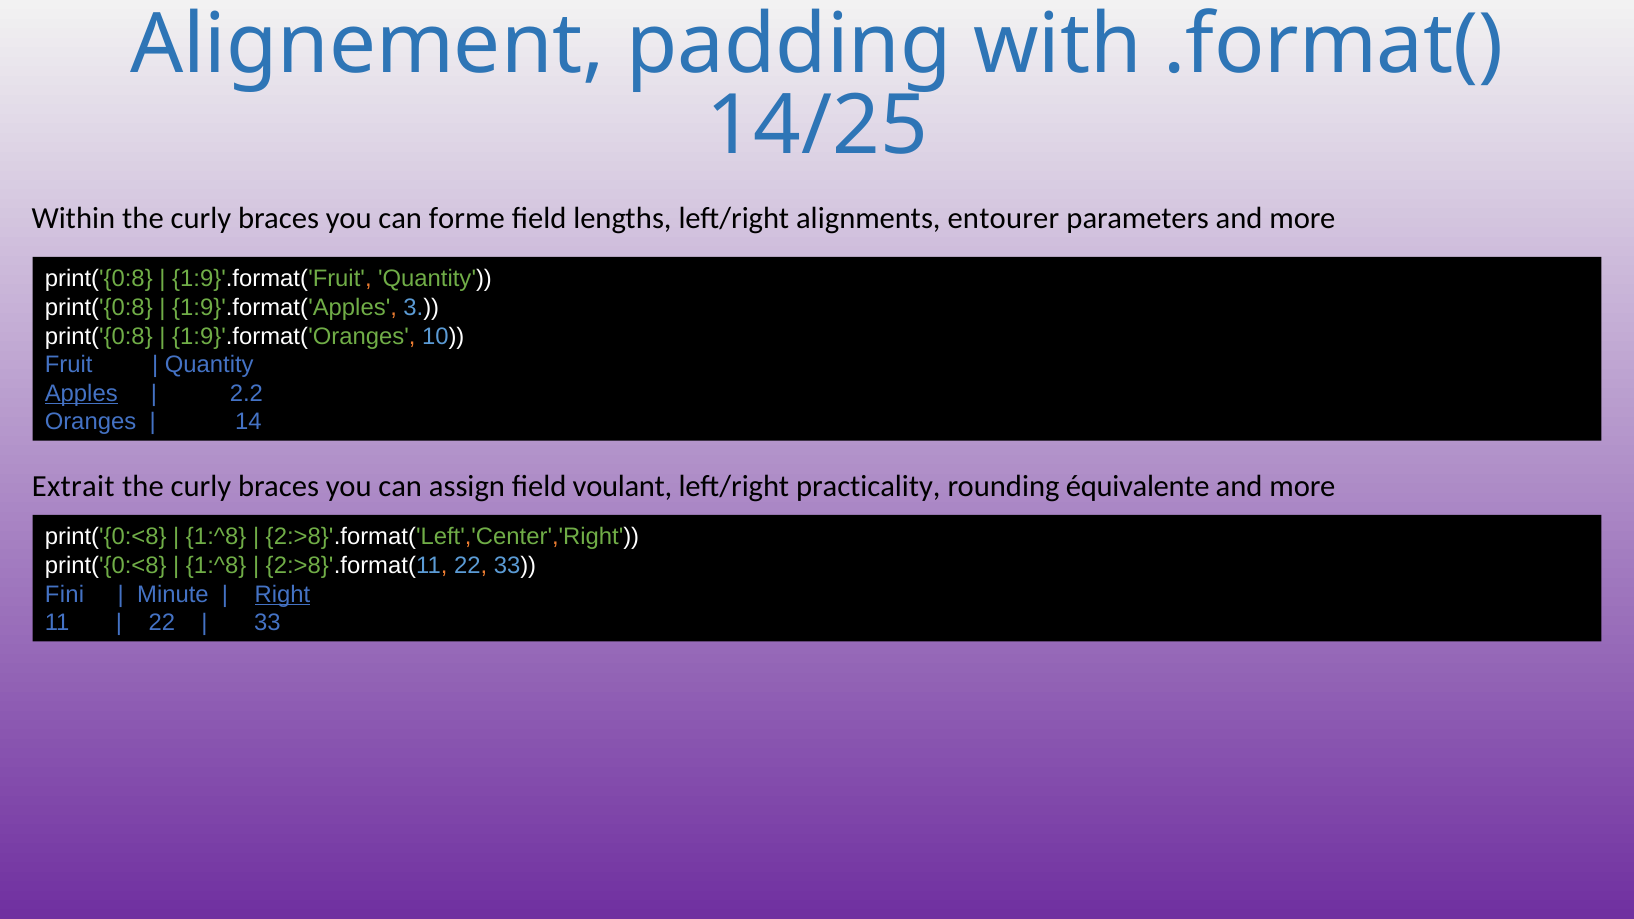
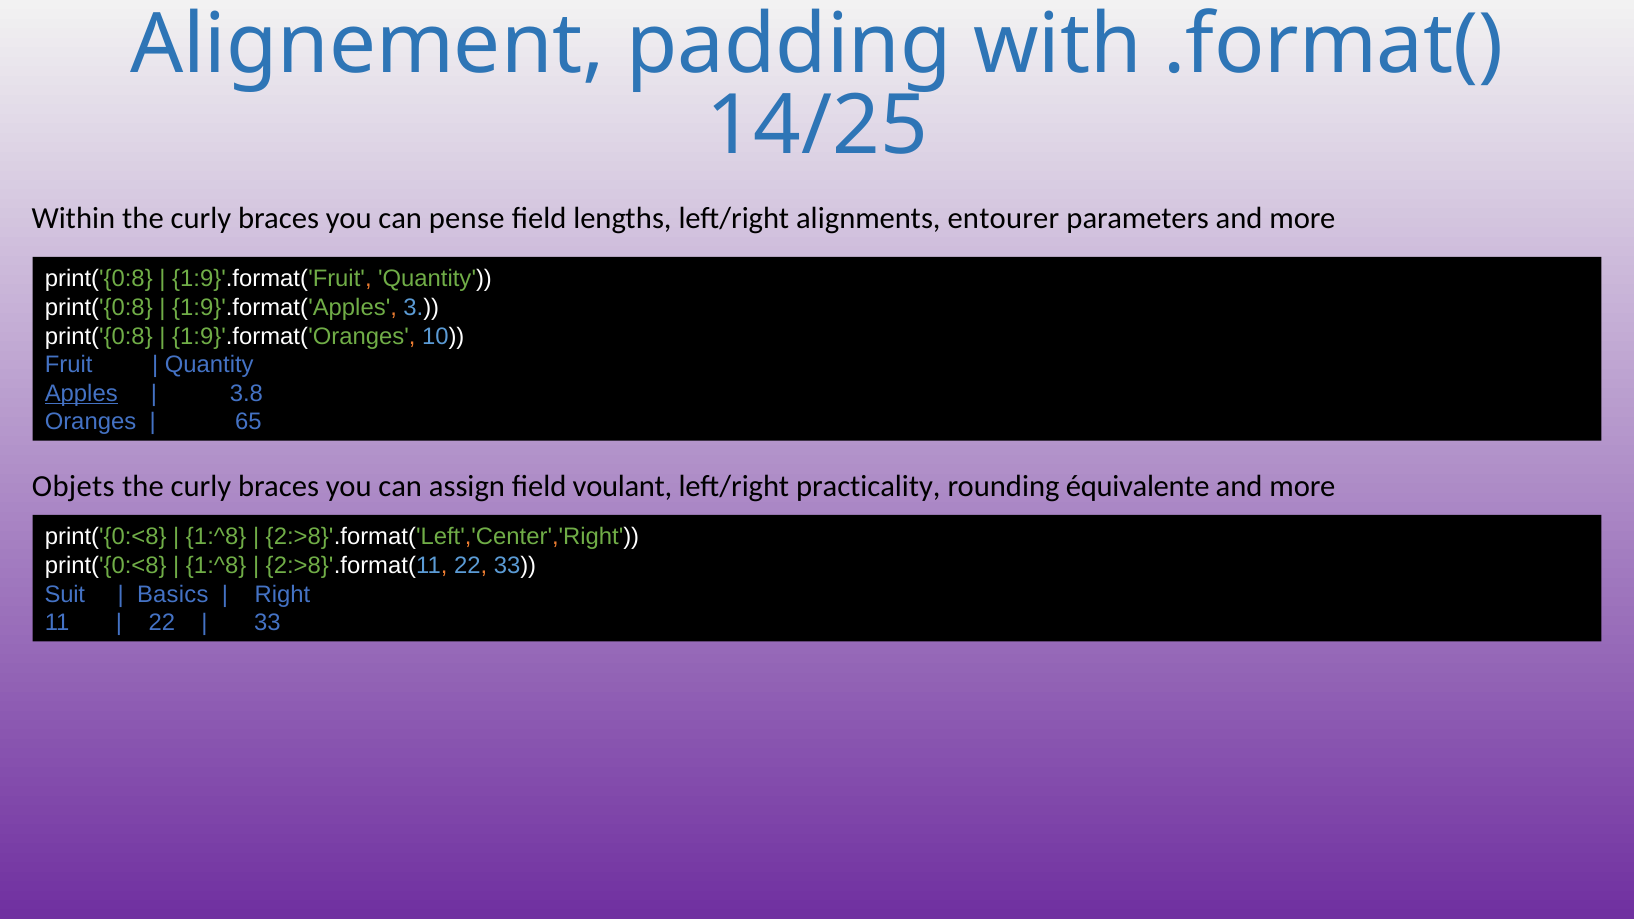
forme: forme -> pense (467, 219)
2.2: 2.2 -> 3.8 (246, 393)
14: 14 -> 65 (248, 422)
Extrait: Extrait -> Objets (73, 486)
Fini: Fini -> Suit (65, 594)
Minute: Minute -> Basics (173, 594)
Right underline: present -> none (282, 594)
